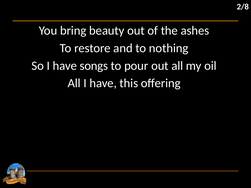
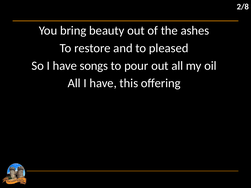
nothing: nothing -> pleased (169, 48)
